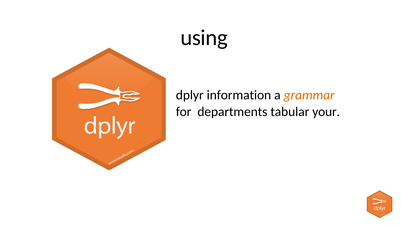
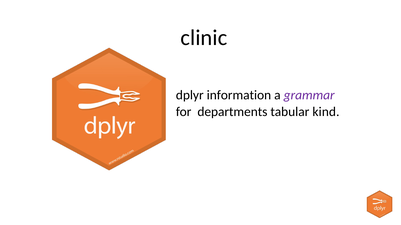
using: using -> clinic (204, 38)
grammar colour: orange -> purple (309, 95)
your: your -> kind (326, 112)
